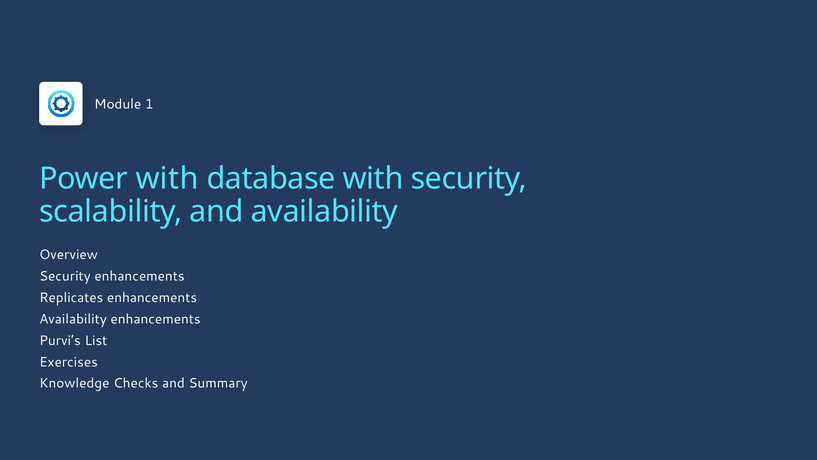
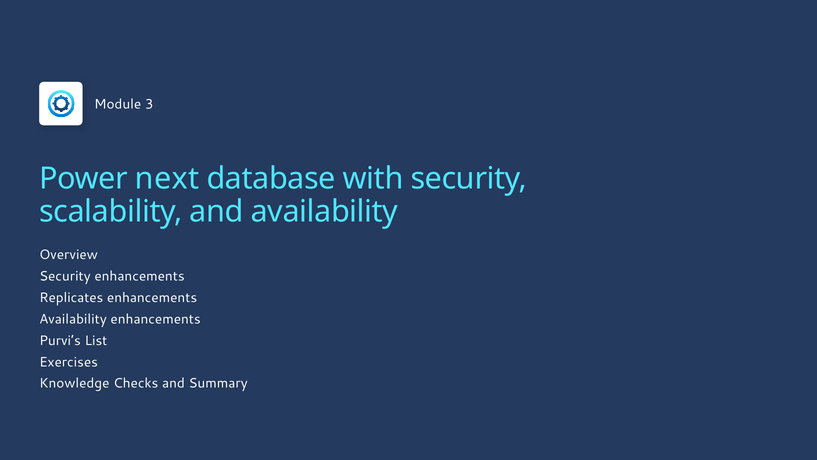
1: 1 -> 3 (149, 104)
Power with: with -> next (167, 179)
